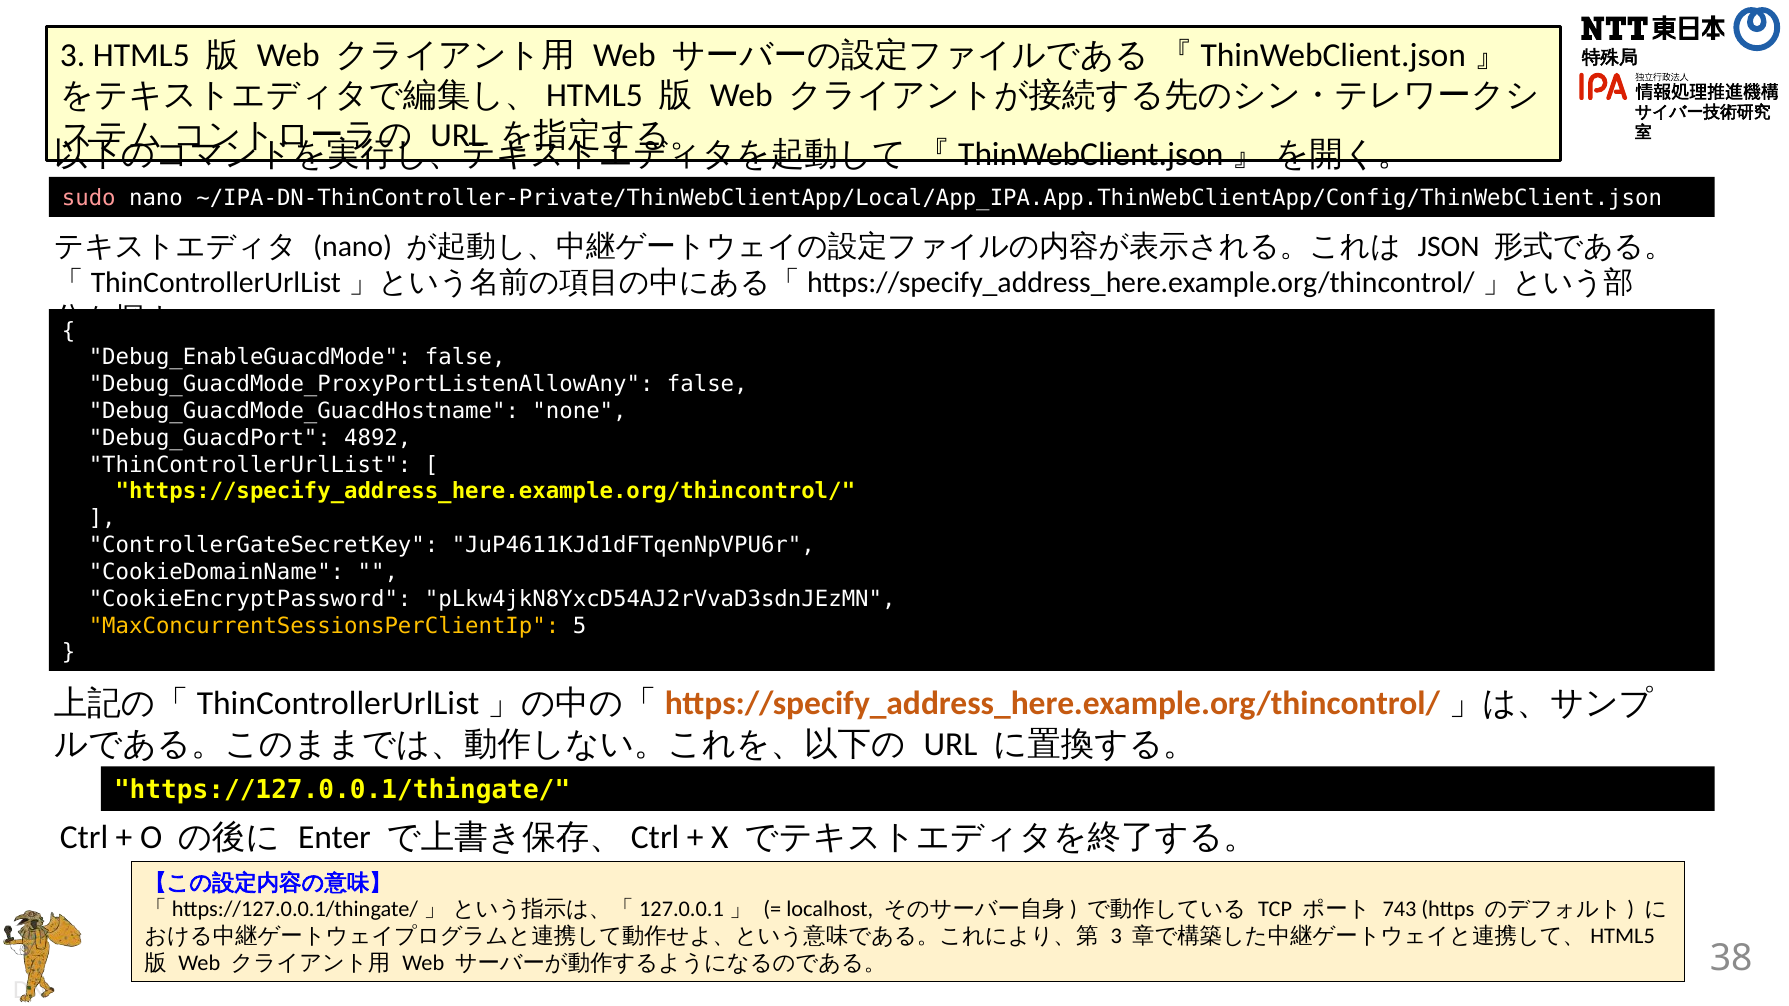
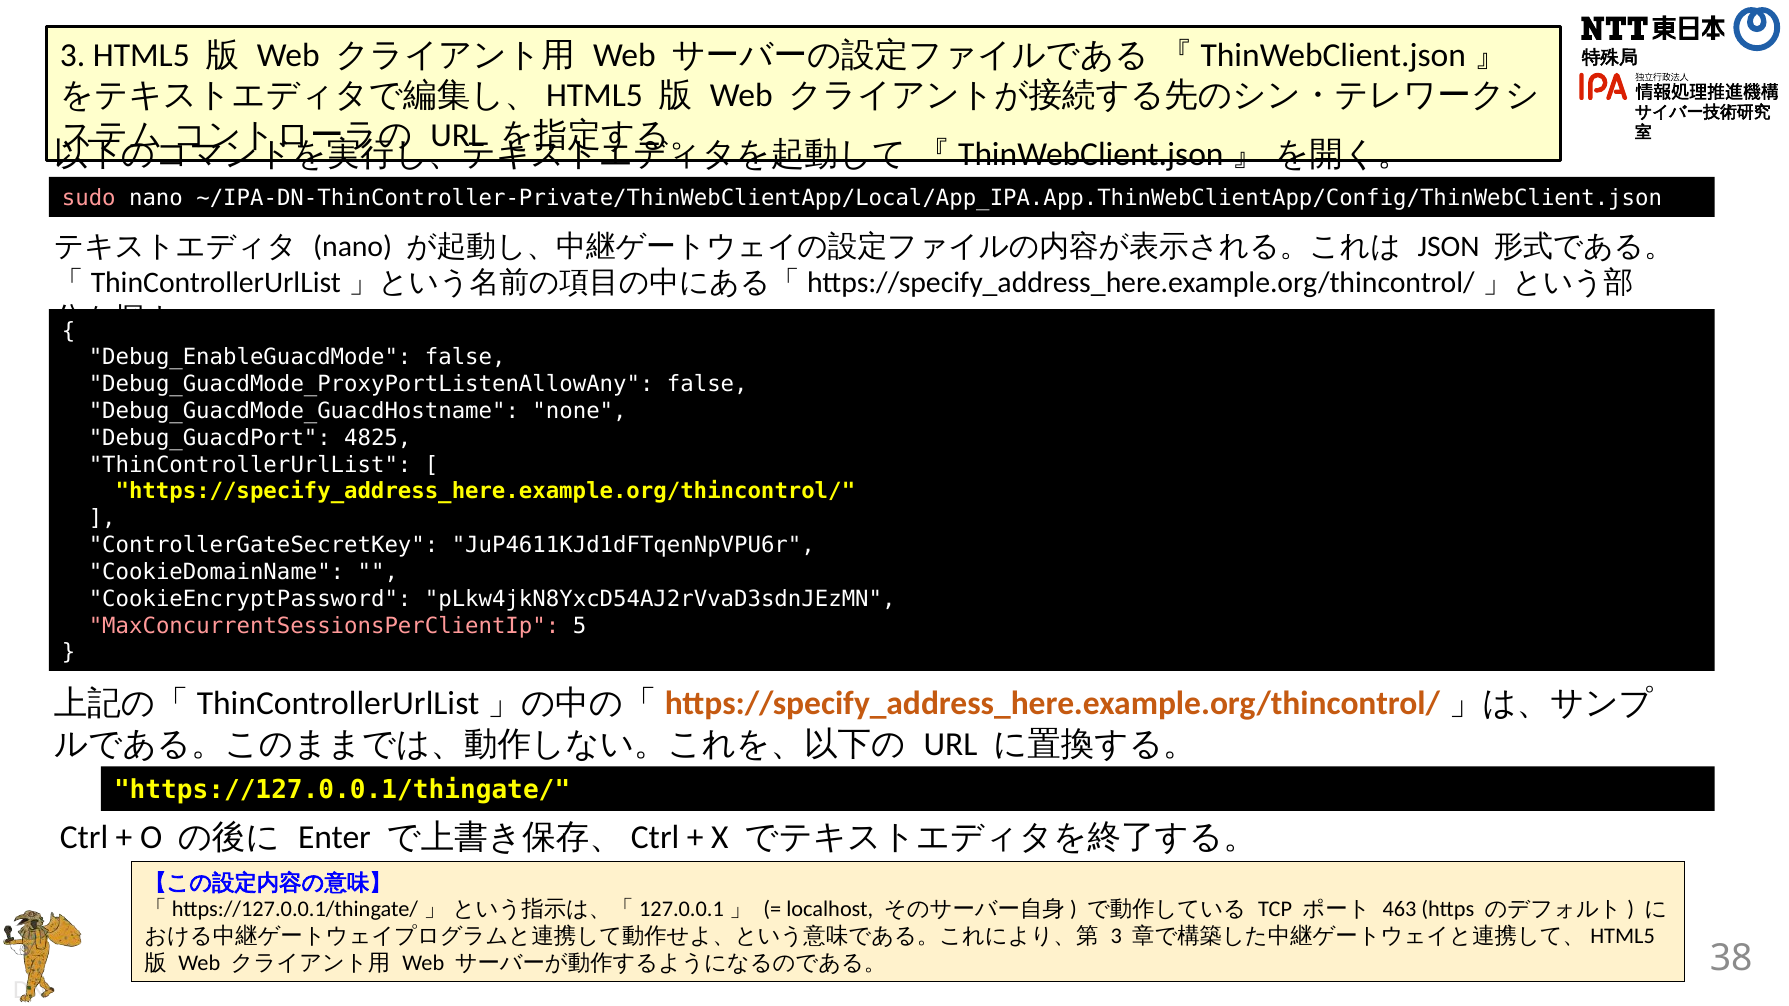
4892: 4892 -> 4825 (378, 438)
MaxConcurrentSessionsPerClientIp colour: yellow -> pink (324, 626)
743: 743 -> 463 (1399, 910)
